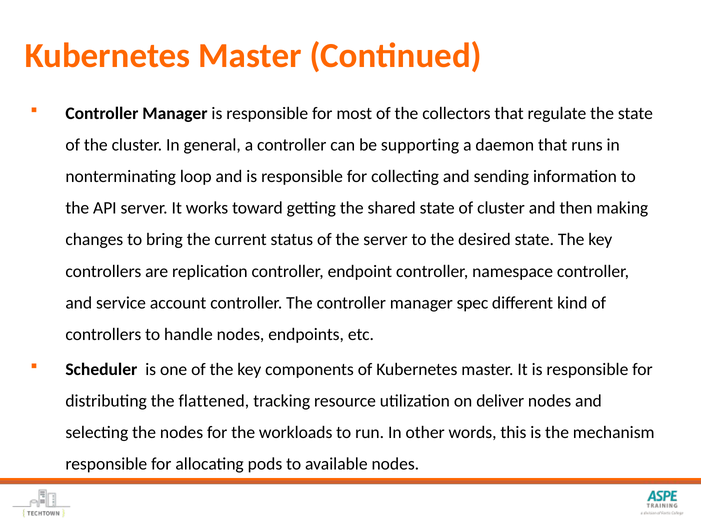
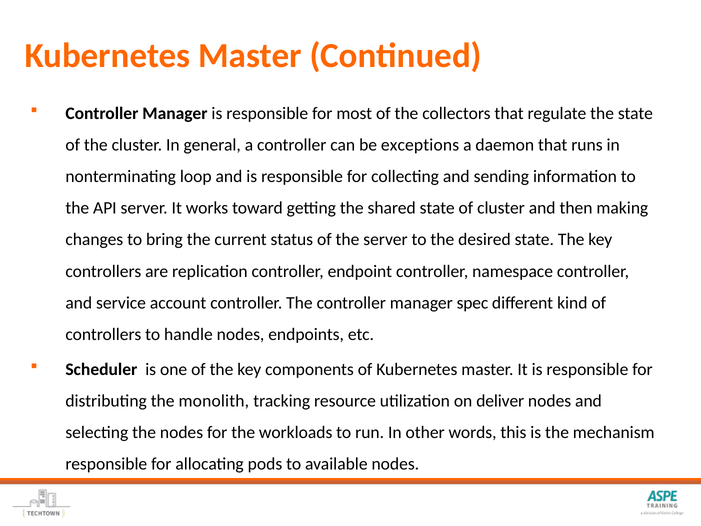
supporting: supporting -> exceptions (420, 145)
flattened: flattened -> monolith (214, 401)
